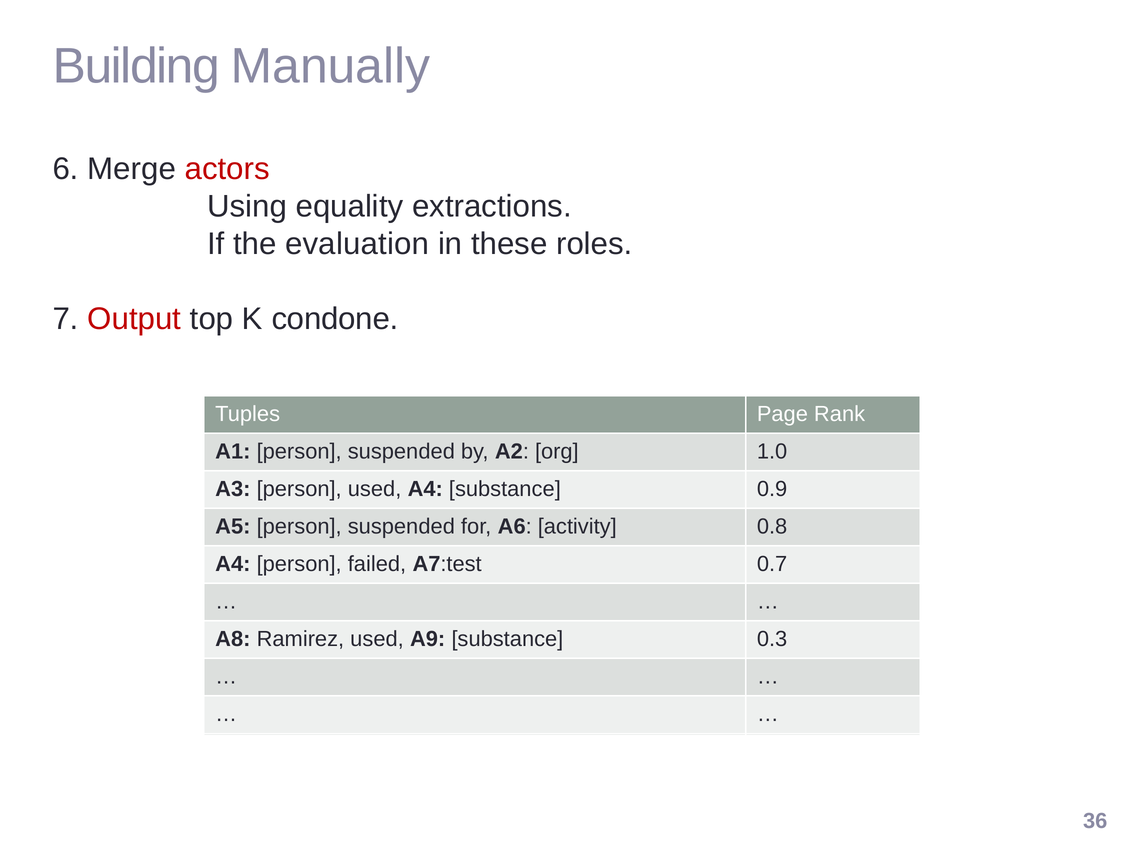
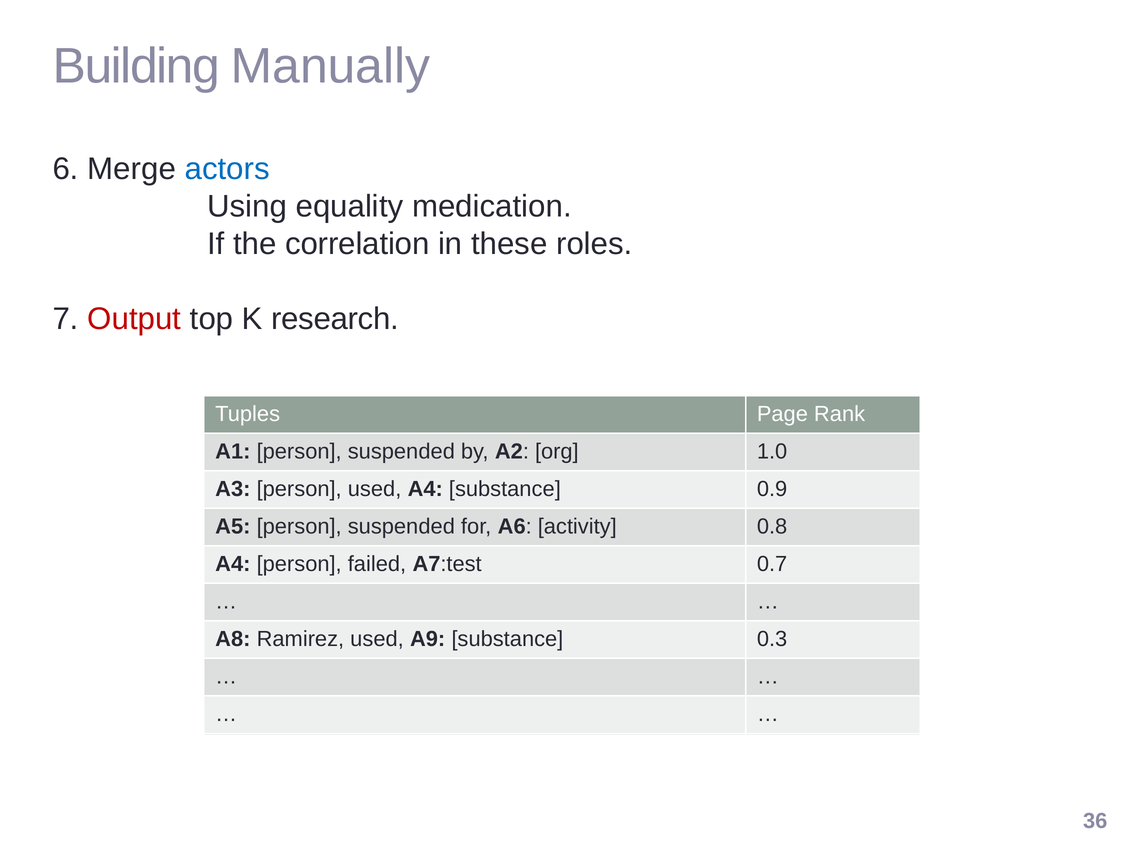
actors colour: red -> blue (227, 169)
extractions: extractions -> medication (492, 207)
evaluation: evaluation -> correlation (357, 244)
condone: condone -> research (335, 319)
